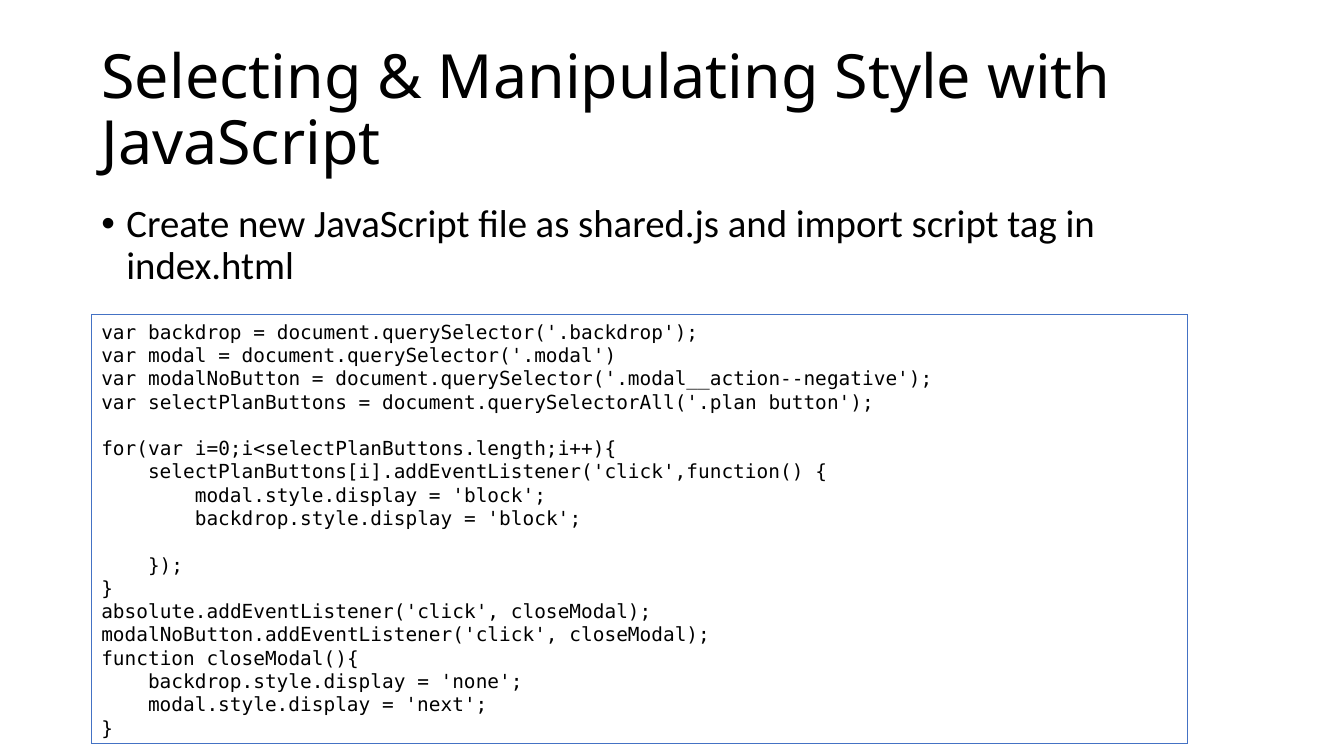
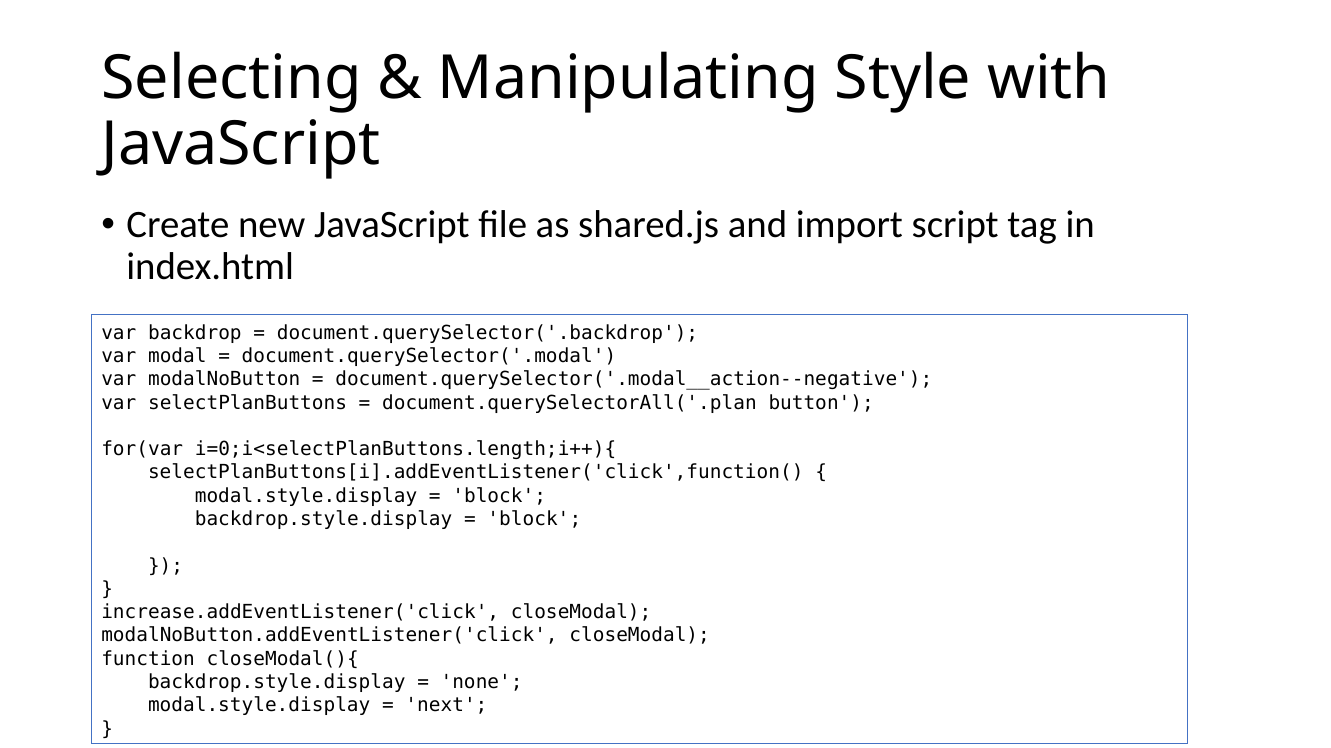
absolute.addEventListener('click: absolute.addEventListener('click -> increase.addEventListener('click (300, 613)
